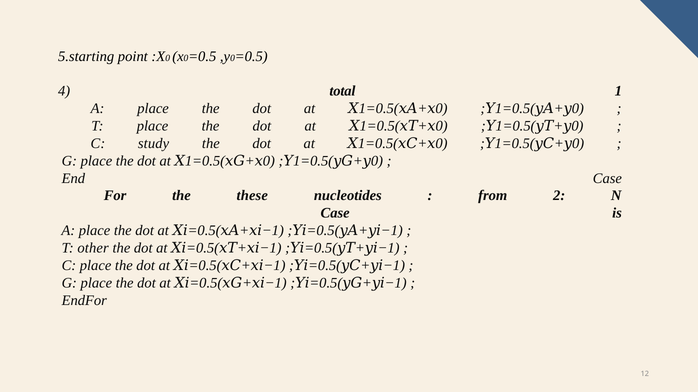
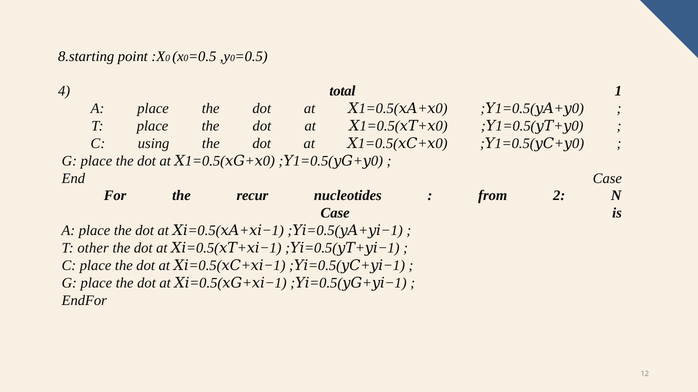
5.starting: 5.starting -> 8.starting (86, 56)
study: study -> using (154, 144)
these: these -> recur (252, 196)
